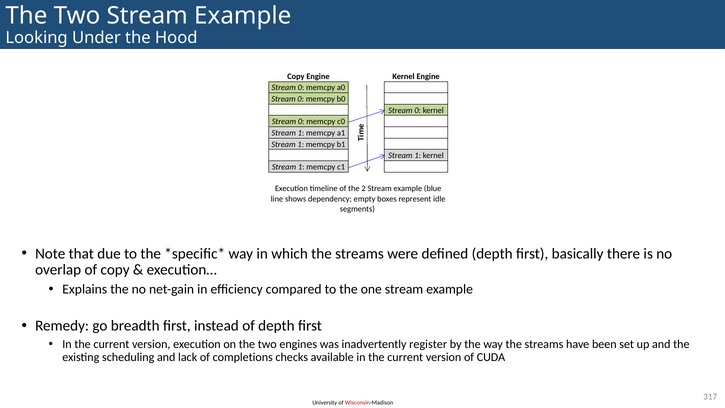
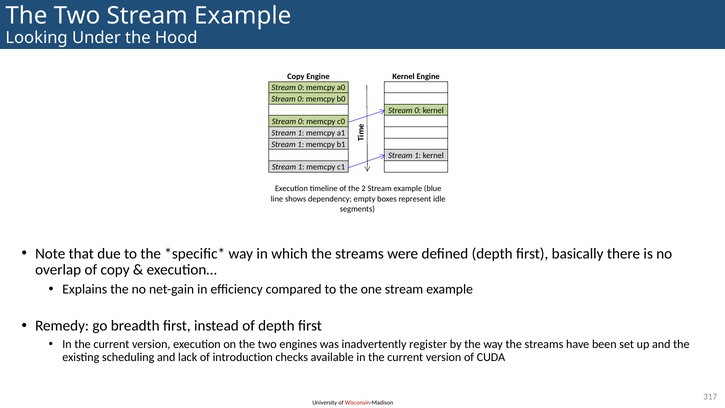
completions: completions -> introduction (243, 357)
